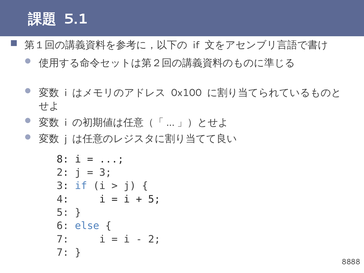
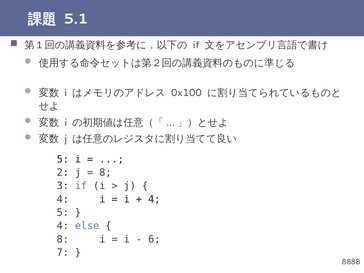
8: 8 -> 5 (63, 159)
3: 3 -> 8 (105, 173)
5: 5 -> 4 (154, 199)
6: 6 -> 4 (63, 226)
7: 7 -> 8 (63, 239)
2: 2 -> 6 (154, 239)
